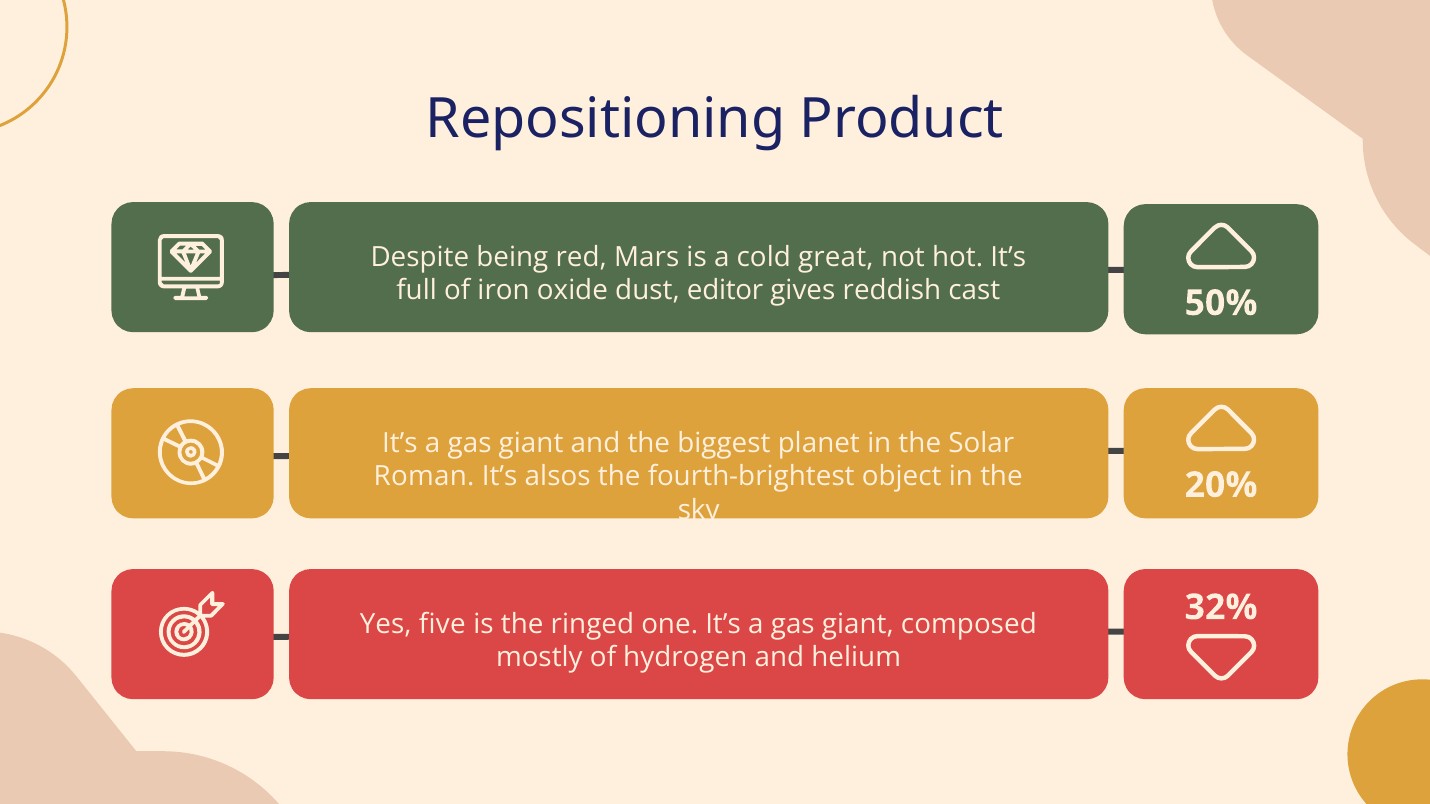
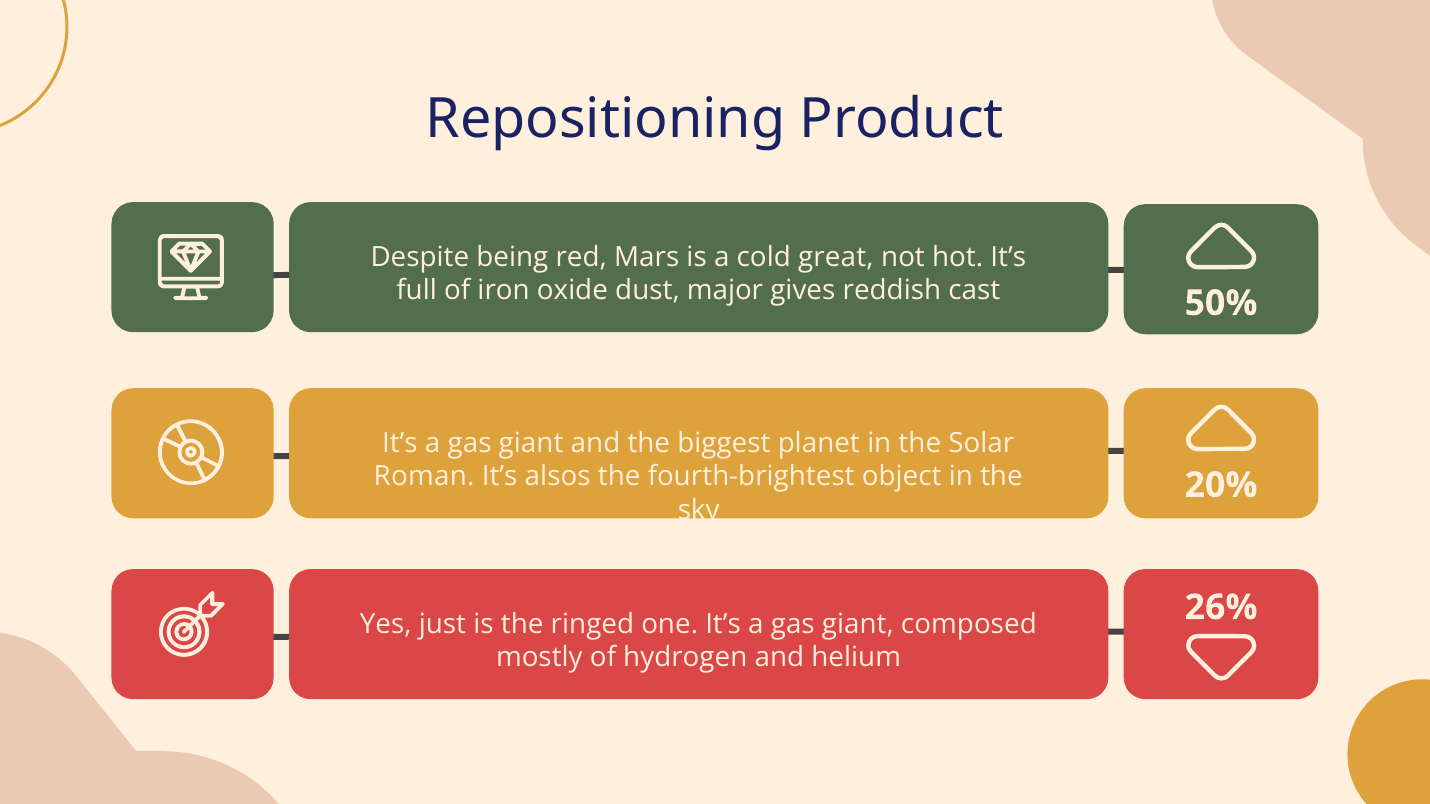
editor: editor -> major (725, 291)
32%: 32% -> 26% (1221, 608)
five: five -> just (442, 624)
